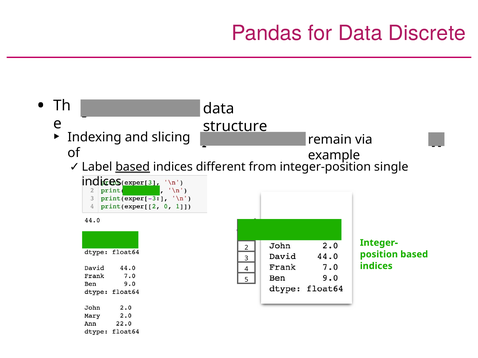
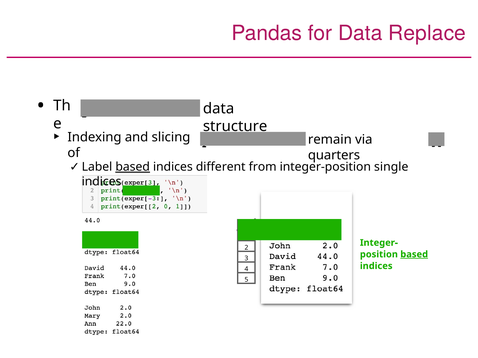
Discrete: Discrete -> Replace (427, 33)
example: example -> quarters (334, 155)
based underline: none -> present (414, 255)
